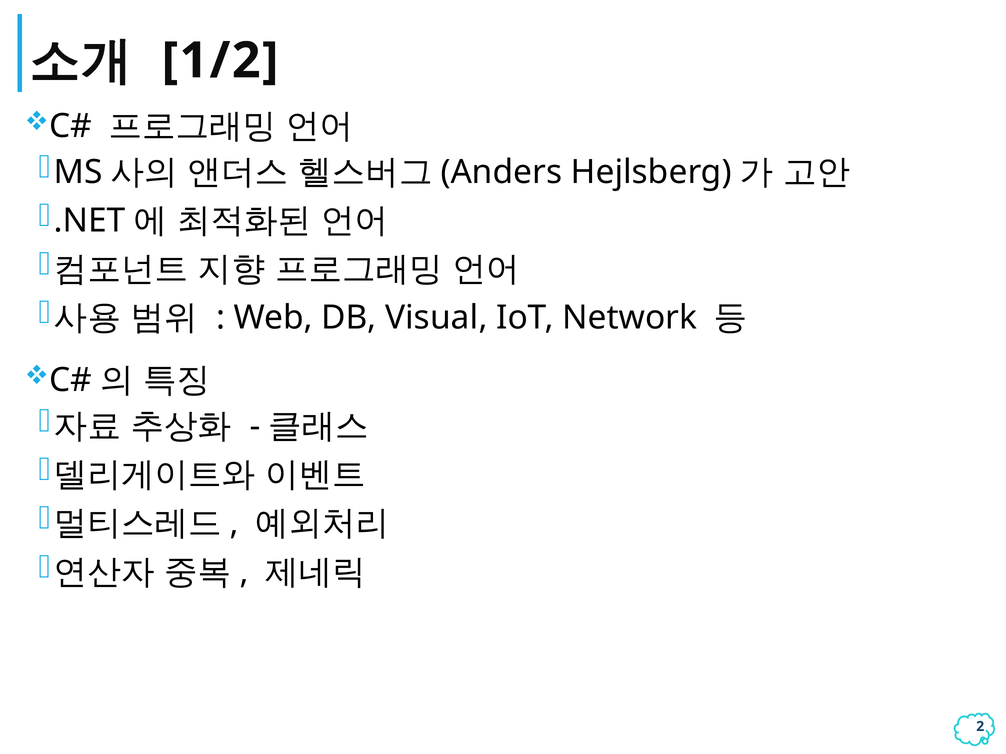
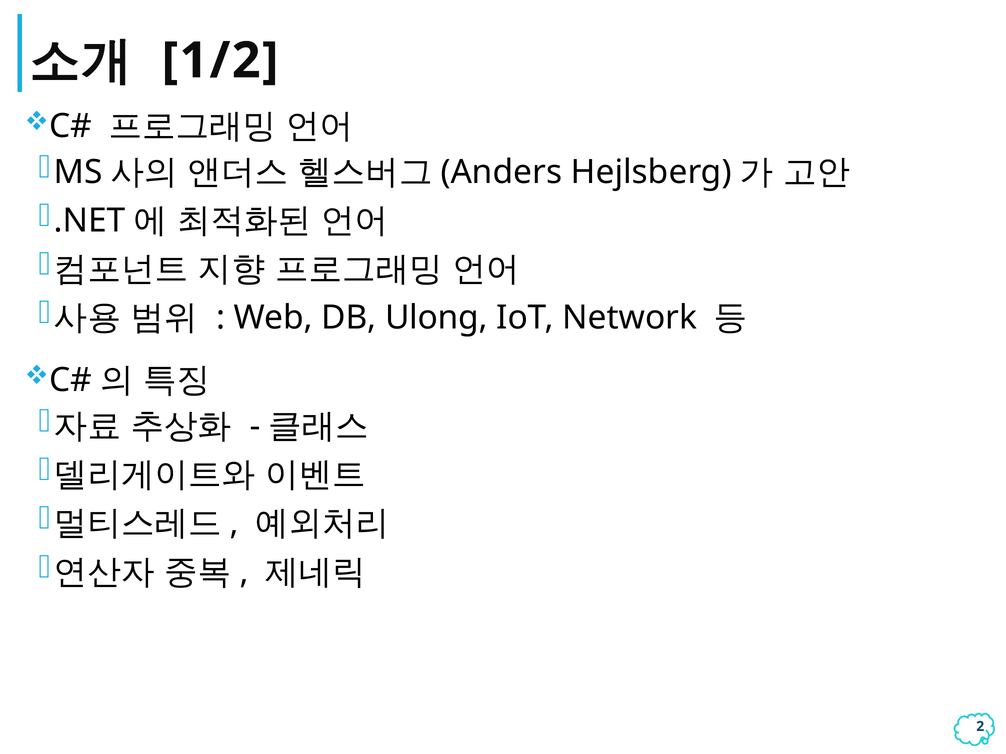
Visual: Visual -> Ulong (436, 318)
